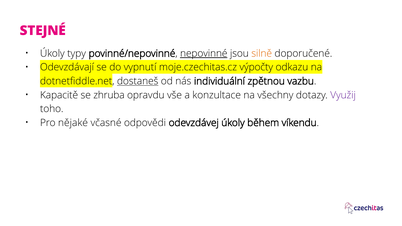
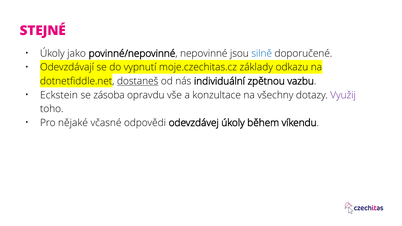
typy: typy -> jako (77, 53)
nepovinné underline: present -> none (204, 53)
silně colour: orange -> blue (262, 53)
výpočty: výpočty -> základy (256, 67)
Kapacitě: Kapacitě -> Eckstein (59, 95)
zhruba: zhruba -> zásoba (109, 95)
